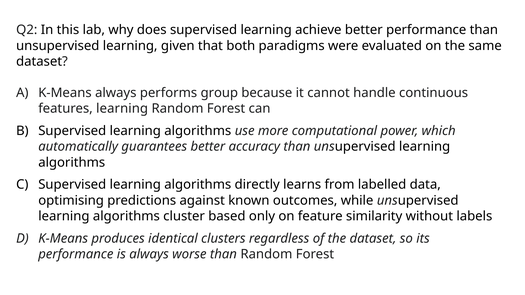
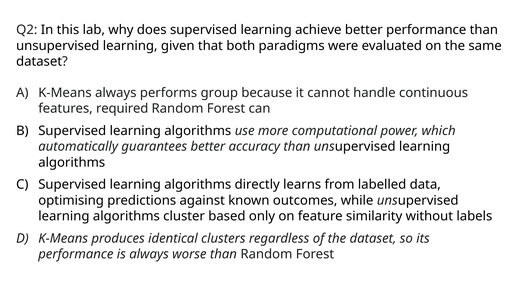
features learning: learning -> required (122, 109)
